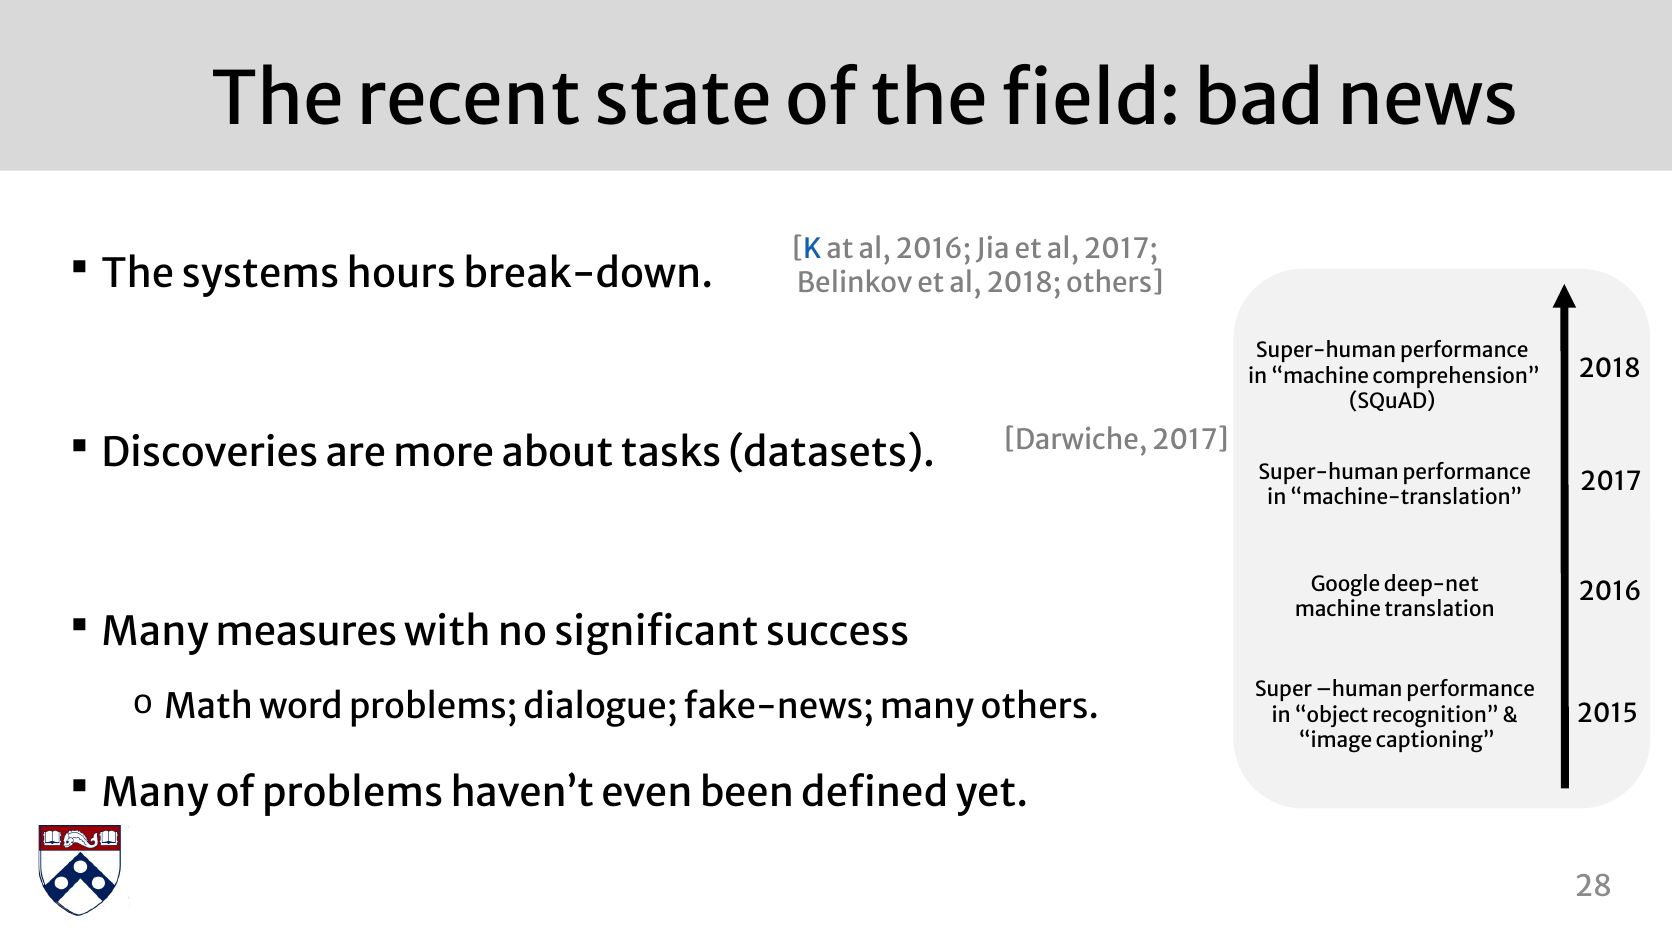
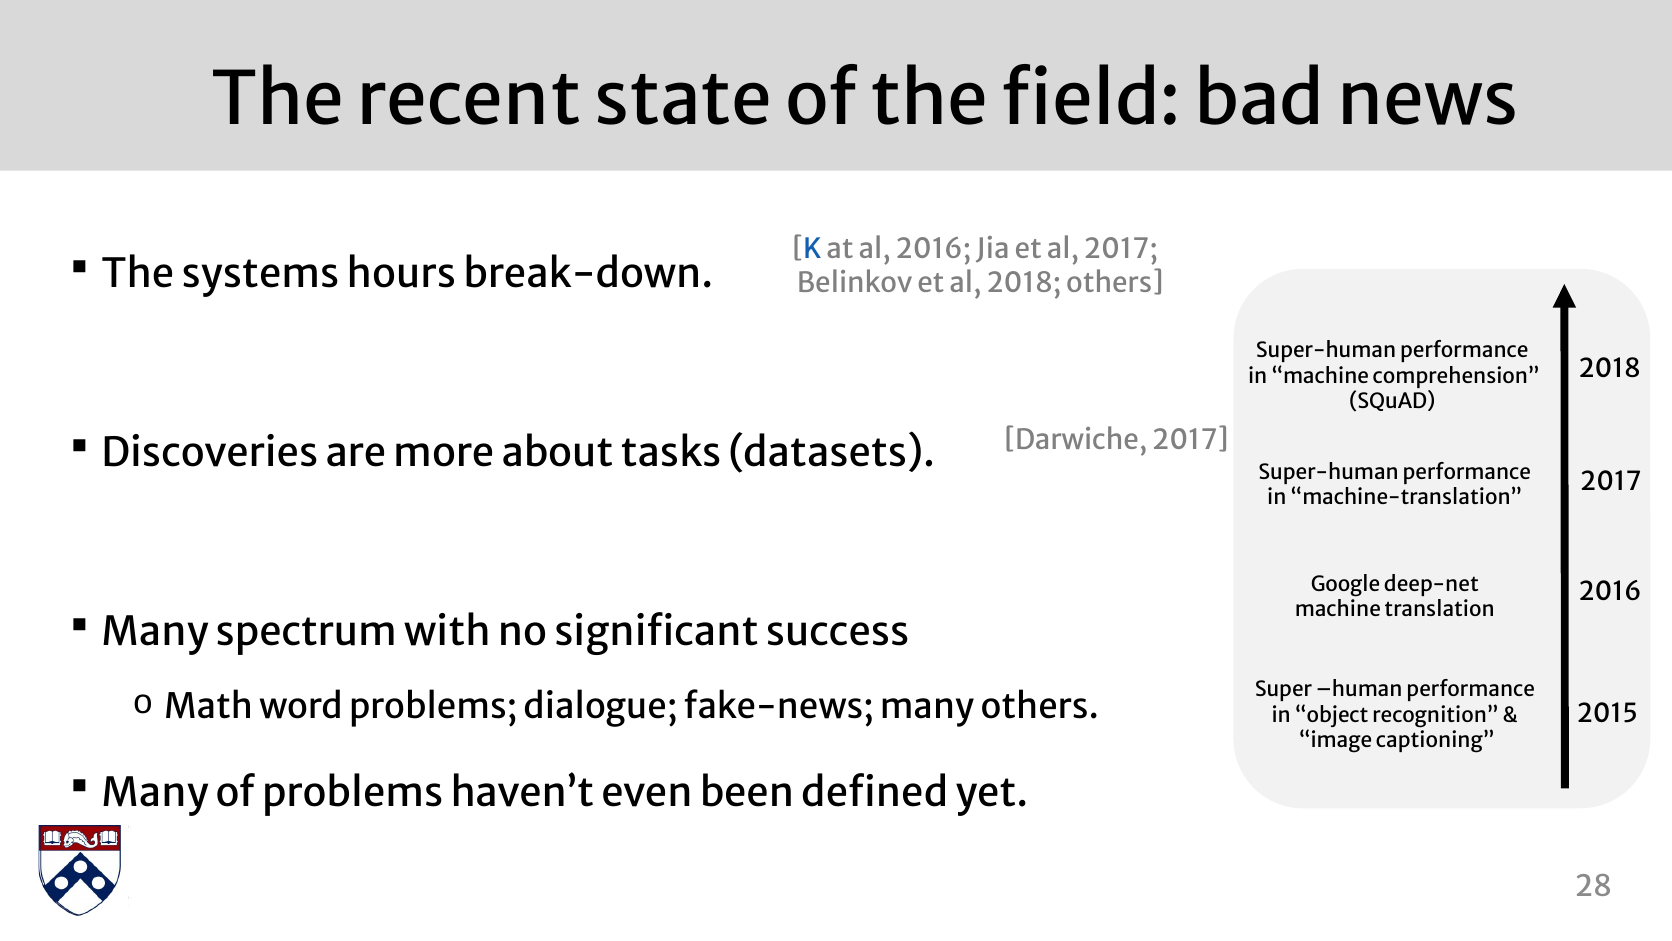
measures: measures -> spectrum (306, 632)
